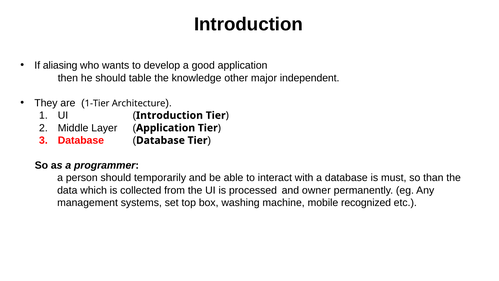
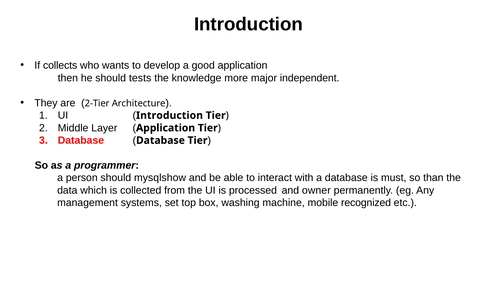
aliasing: aliasing -> collects (60, 65)
table: table -> tests (140, 78)
other: other -> more (236, 78)
1-Tier: 1-Tier -> 2-Tier (97, 103)
temporarily: temporarily -> mysqlshow (160, 178)
